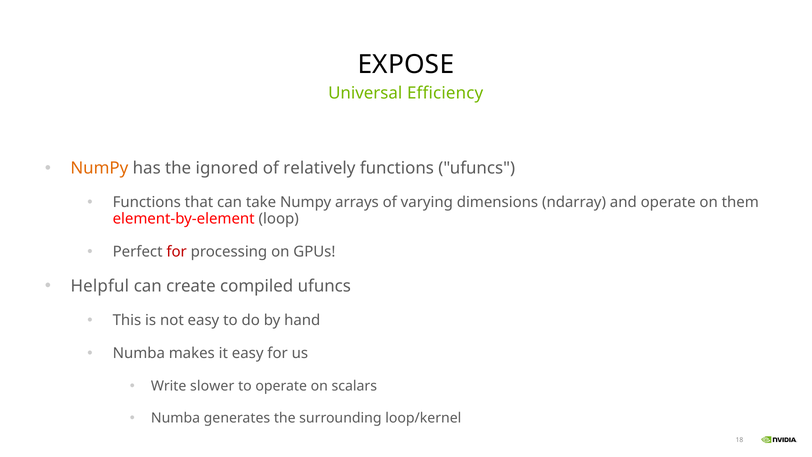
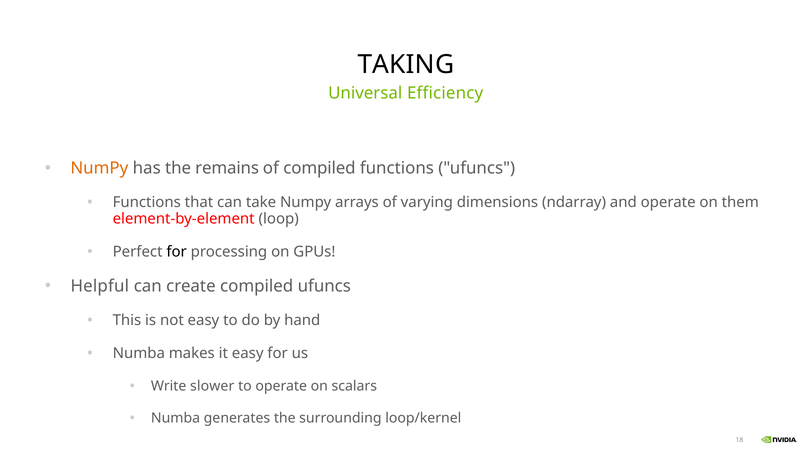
EXPOSE: EXPOSE -> TAKING (406, 65)
ignored: ignored -> remains (227, 168)
of relatively: relatively -> compiled (319, 168)
for colour: red -> black (177, 252)
